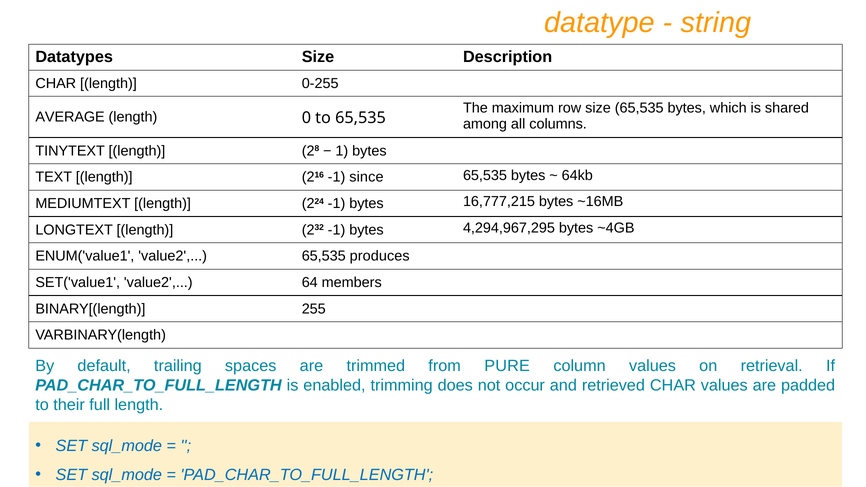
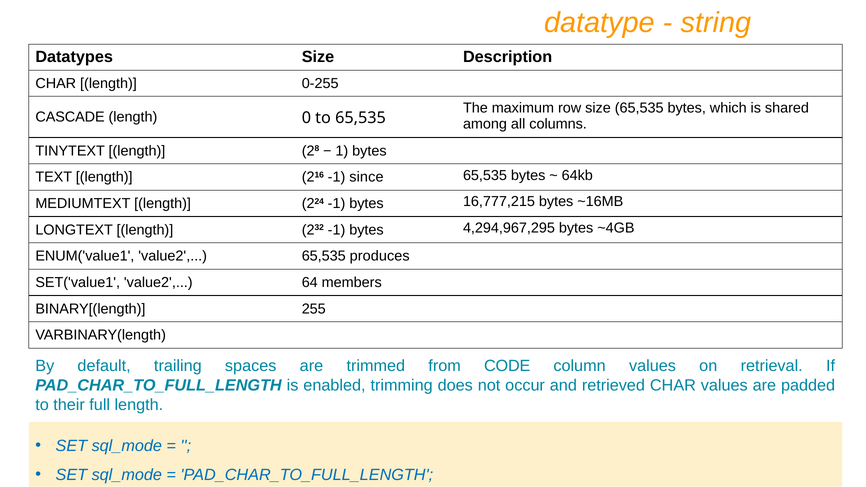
AVERAGE: AVERAGE -> CASCADE (70, 117)
PURE: PURE -> CODE (507, 366)
